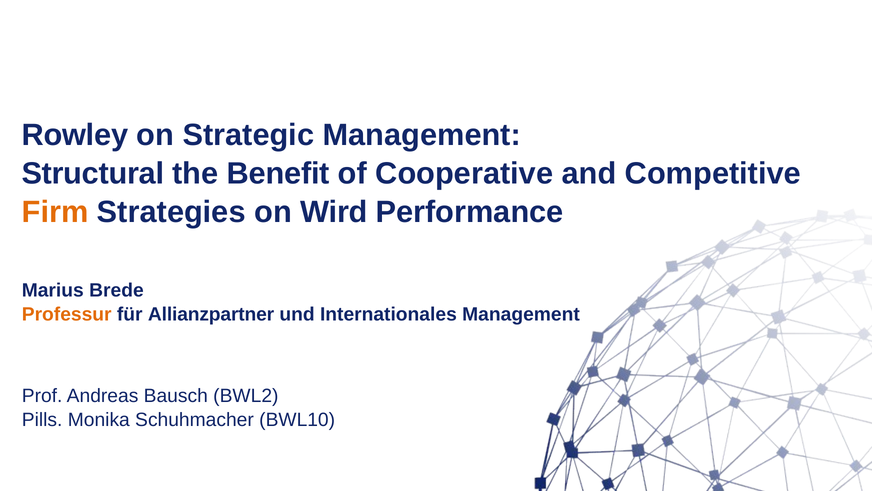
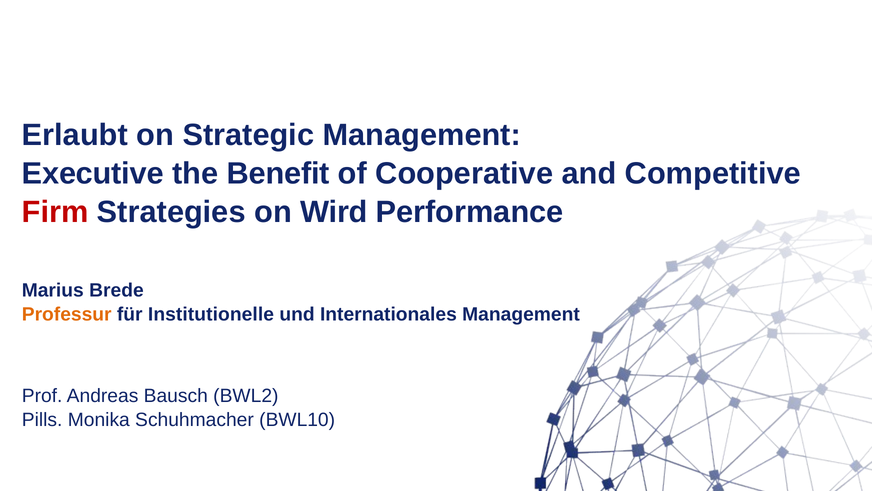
Rowley: Rowley -> Erlaubt (75, 135)
Structural: Structural -> Executive (93, 174)
Firm colour: orange -> red (55, 212)
Allianzpartner: Allianzpartner -> Institutionelle (211, 314)
